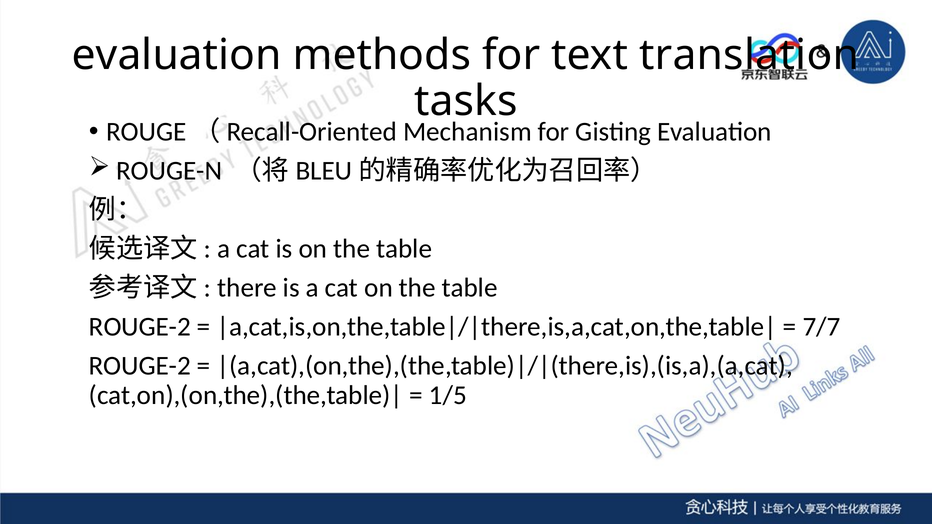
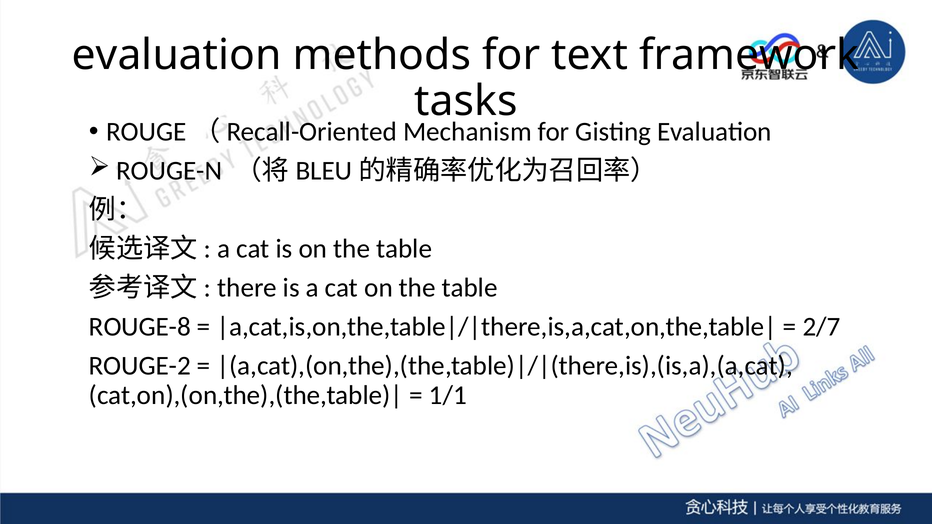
translation: translation -> framework (749, 55)
ROUGE-2: ROUGE-2 -> ROUGE-8 (140, 327)
7/7: 7/7 -> 2/7 (822, 327)
1/5: 1/5 -> 1/1 (448, 395)
